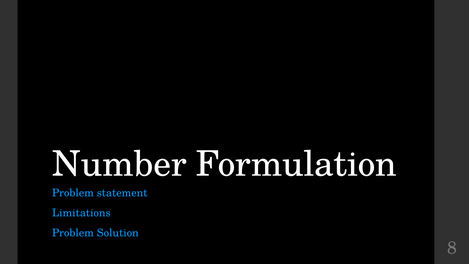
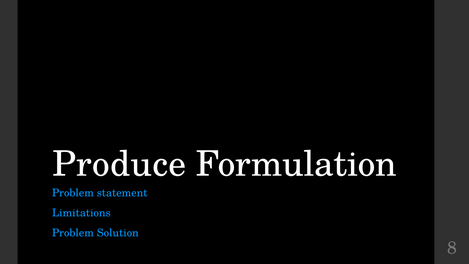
Number: Number -> Produce (119, 164)
